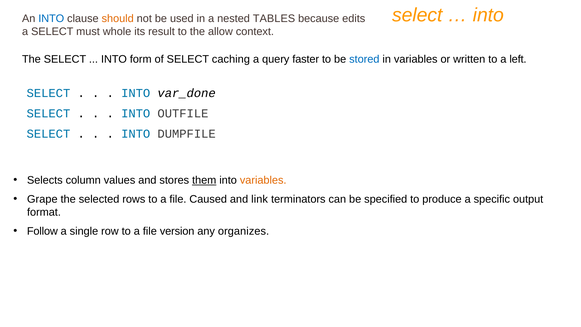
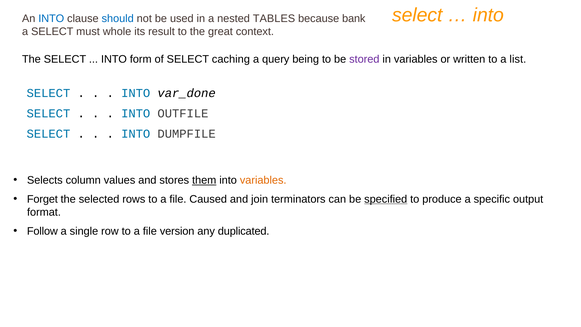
should colour: orange -> blue (118, 19)
edits: edits -> bank (354, 19)
allow: allow -> great (220, 32)
faster: faster -> being (306, 59)
stored colour: blue -> purple (364, 59)
left: left -> list (518, 59)
Grape: Grape -> Forget (42, 199)
link: link -> join (260, 199)
specified underline: none -> present (386, 199)
organizes: organizes -> duplicated (244, 231)
